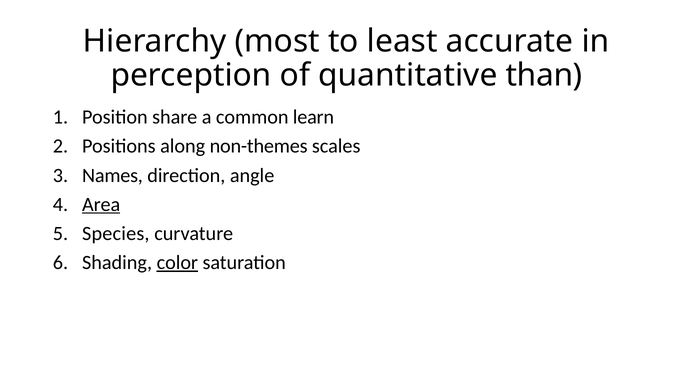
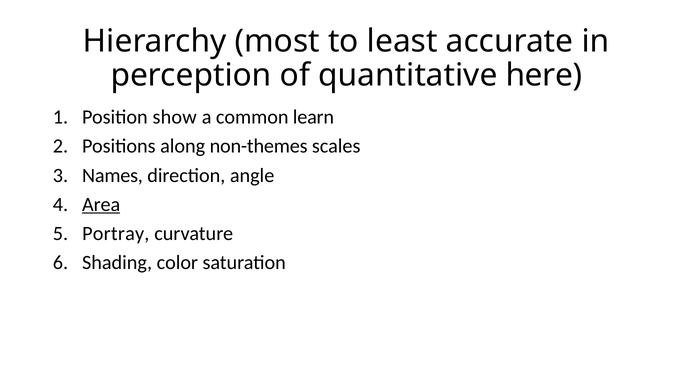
than: than -> here (544, 75)
share: share -> show (175, 117)
Species: Species -> Portray (116, 233)
color underline: present -> none (177, 262)
